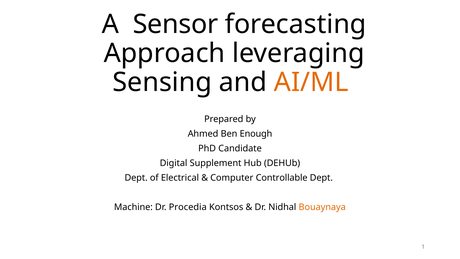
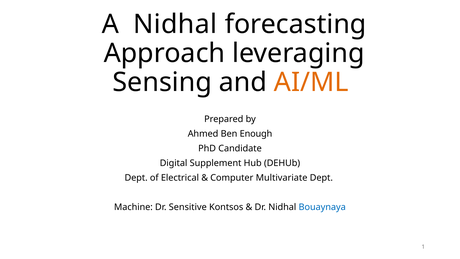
A Sensor: Sensor -> Nidhal (175, 24)
Controllable: Controllable -> Multivariate (282, 178)
Procedia: Procedia -> Sensitive (188, 207)
Bouaynaya colour: orange -> blue (322, 207)
